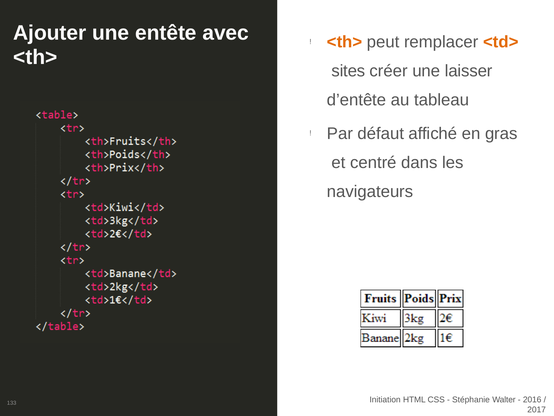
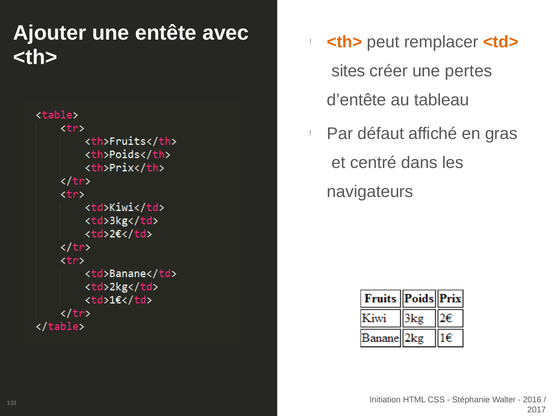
laisser: laisser -> pertes (469, 71)
